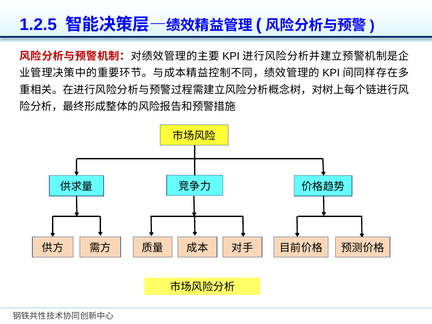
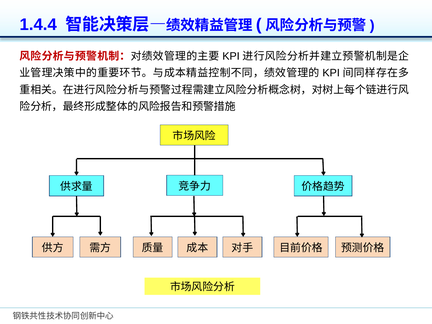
1.2.5: 1.2.5 -> 1.4.4 (38, 25)
